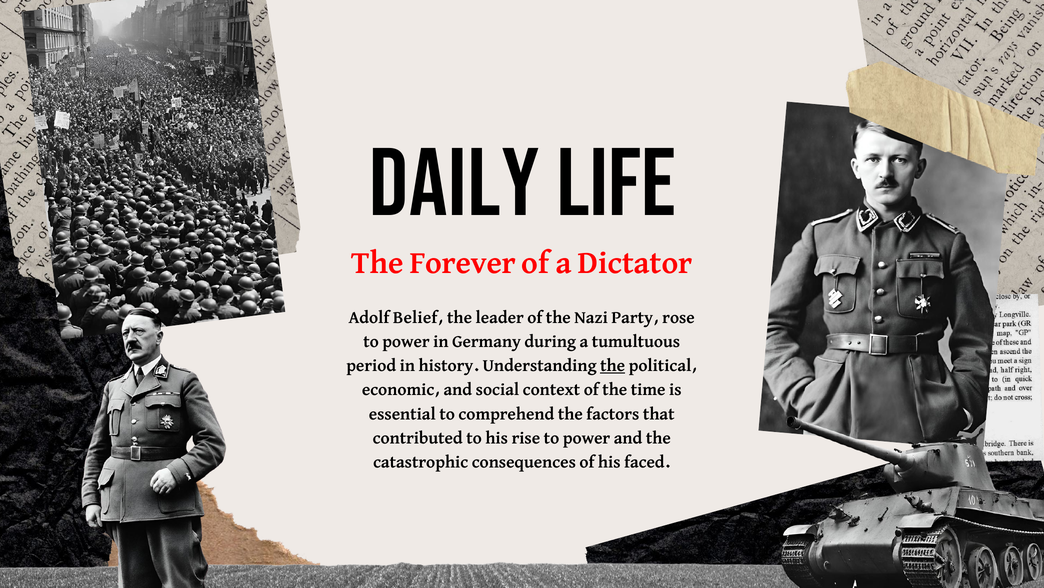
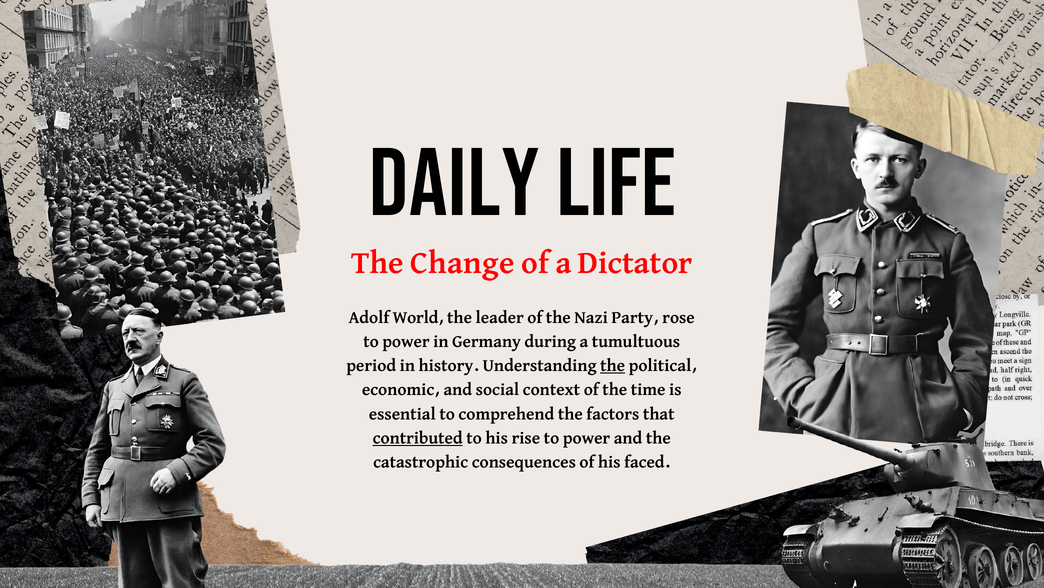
Forever: Forever -> Change (462, 262)
Belief: Belief -> World (418, 317)
contributed underline: none -> present (418, 437)
